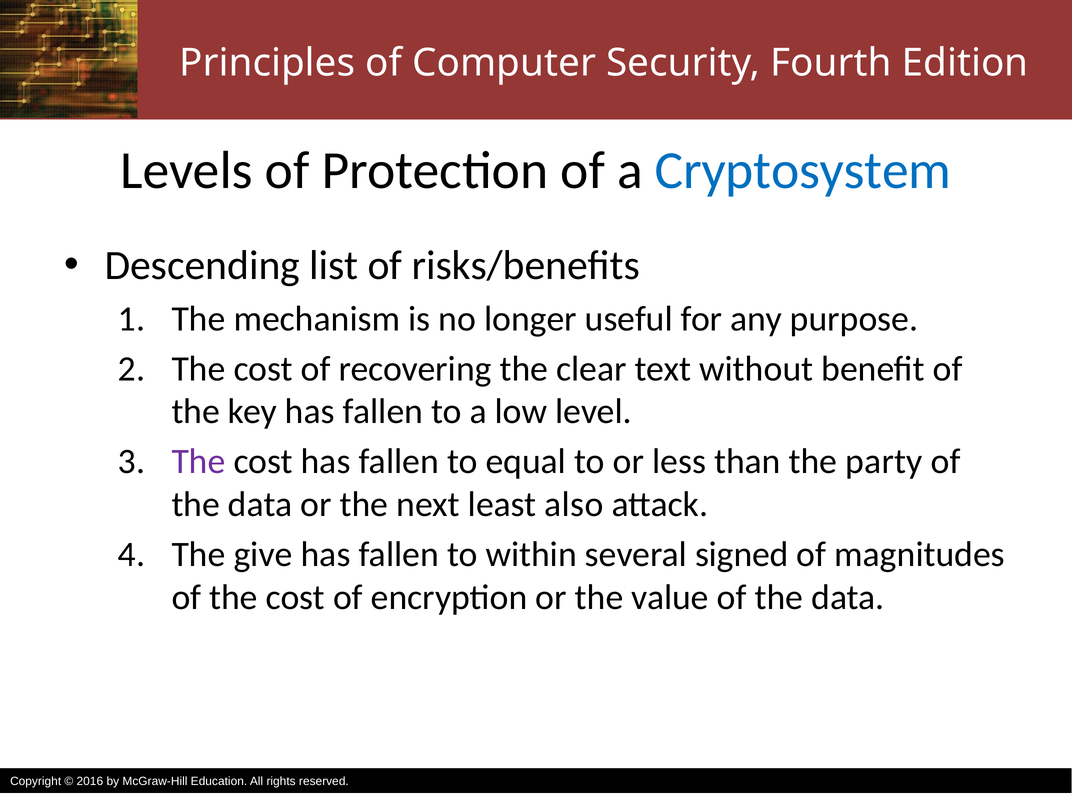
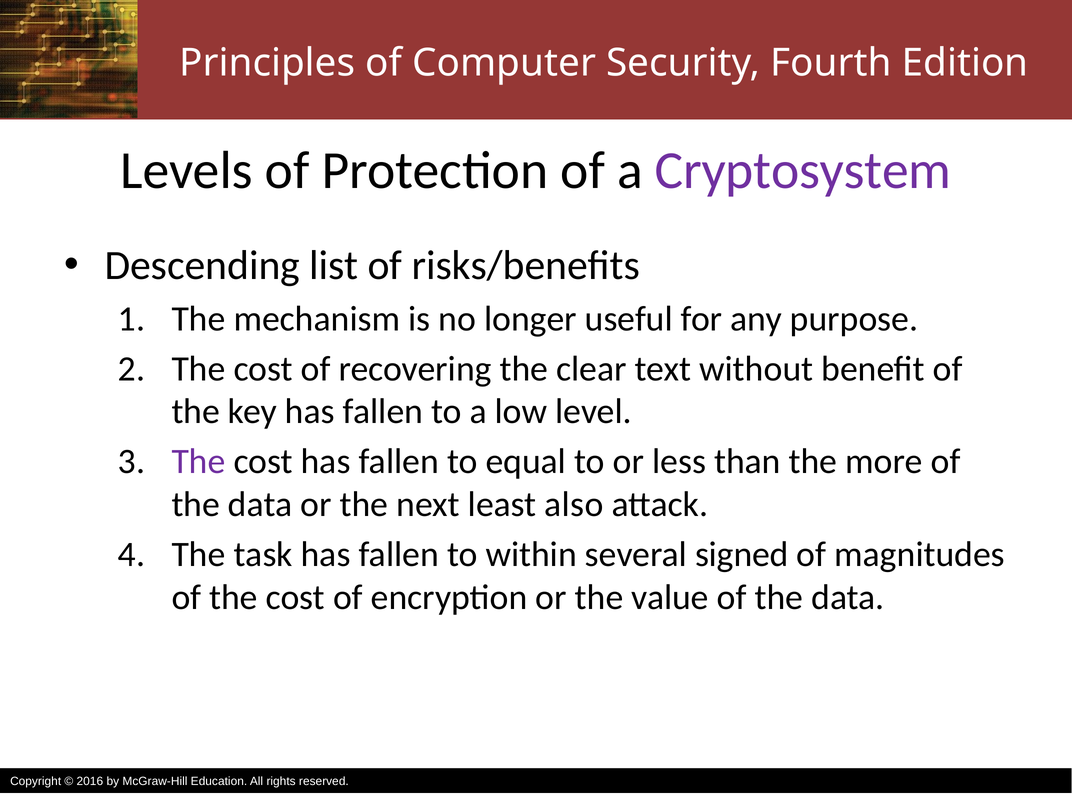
Cryptosystem colour: blue -> purple (803, 171)
party: party -> more (884, 462)
give: give -> task (263, 555)
